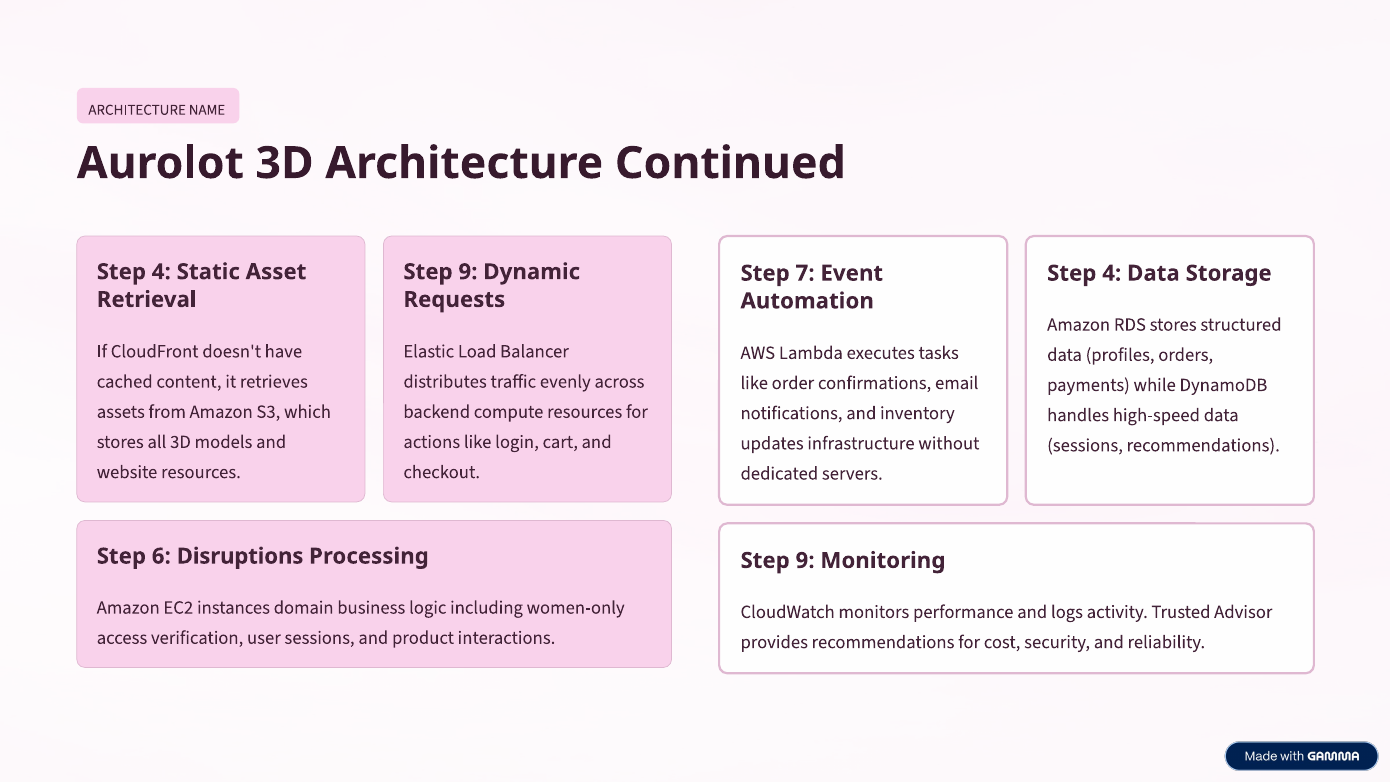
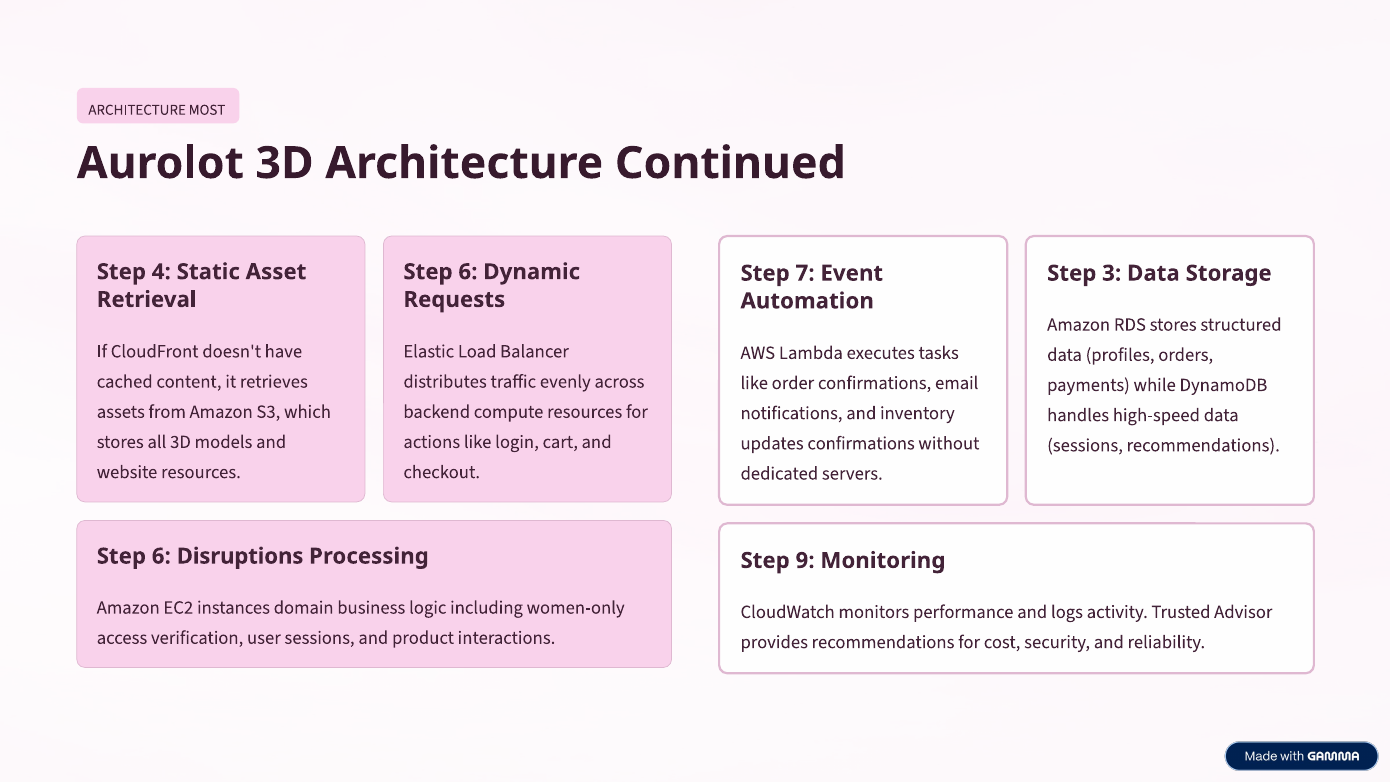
NAME: NAME -> MOST (207, 110)
9: 9 -> 6 (468, 272)
4: 4 -> 3 (1112, 273)
updates infrastructure: infrastructure -> confirmations (861, 443)
